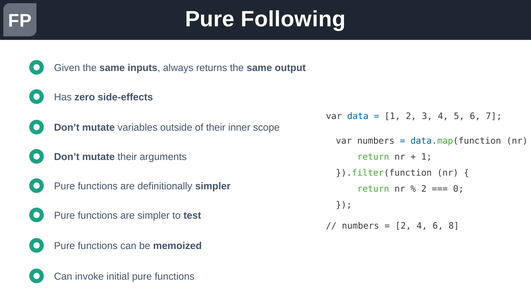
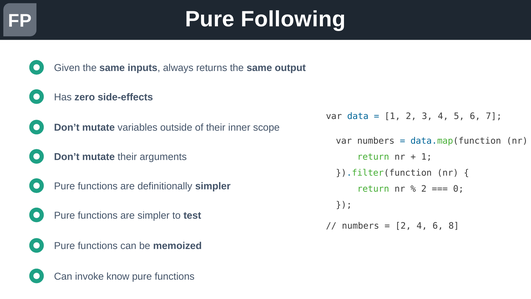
initial: initial -> know (118, 276)
